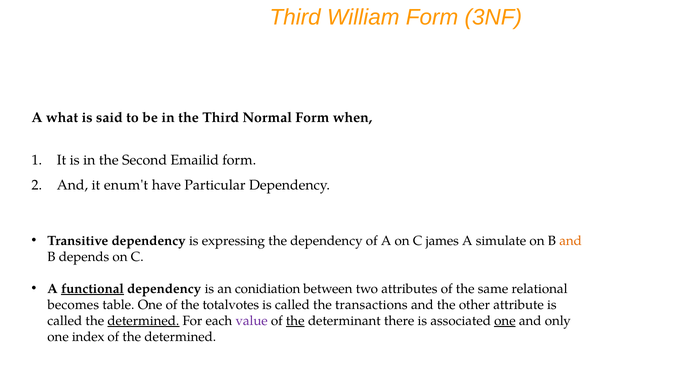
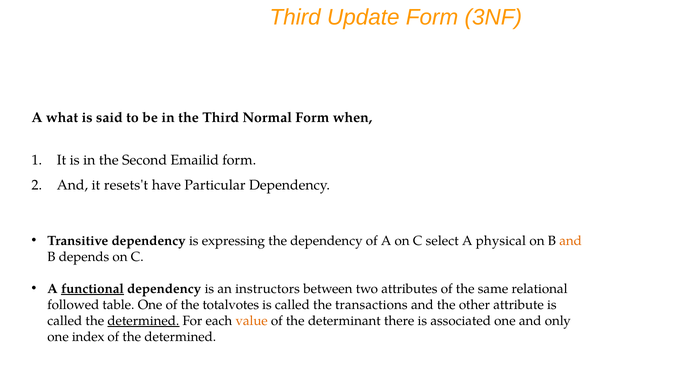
William: William -> Update (363, 18)
enum't: enum't -> resets't (126, 186)
james: james -> select (442, 241)
simulate: simulate -> physical (501, 241)
conidiation: conidiation -> instructors (268, 289)
becomes: becomes -> followed (73, 305)
value colour: purple -> orange (252, 321)
the underline: present -> none (295, 321)
one underline: present -> none (505, 321)
